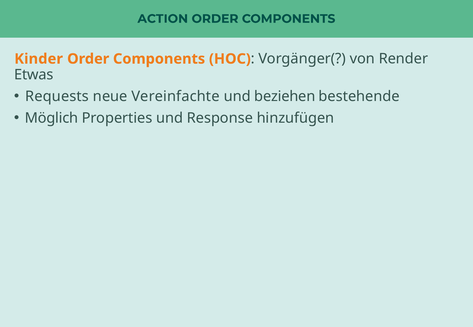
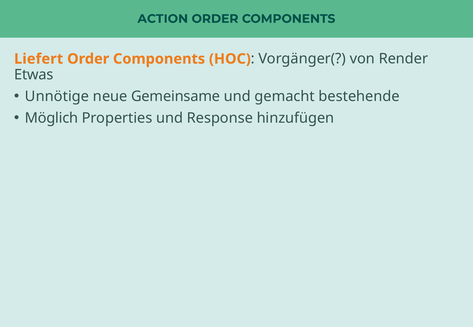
Kinder: Kinder -> Liefert (39, 59)
Requests: Requests -> Unnötige (57, 96)
Vereinfachte: Vereinfachte -> Gemeinsame (176, 96)
beziehen: beziehen -> gemacht (285, 96)
